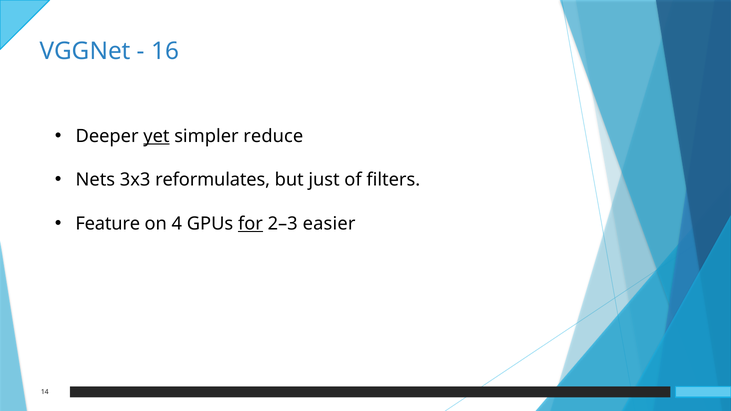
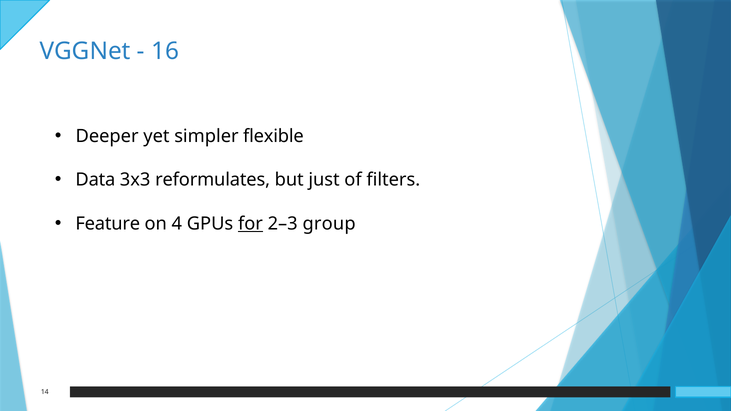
yet underline: present -> none (156, 136)
reduce: reduce -> flexible (273, 136)
Nets: Nets -> Data (95, 180)
easier: easier -> group (329, 224)
